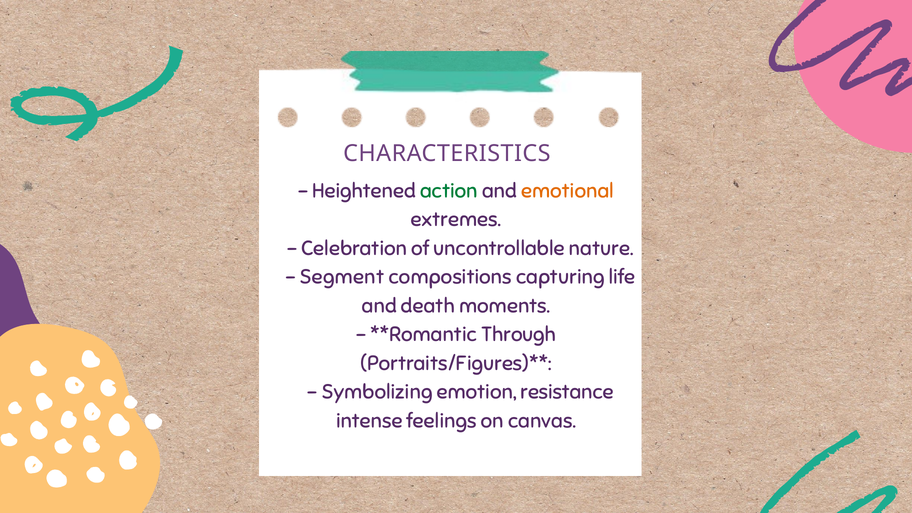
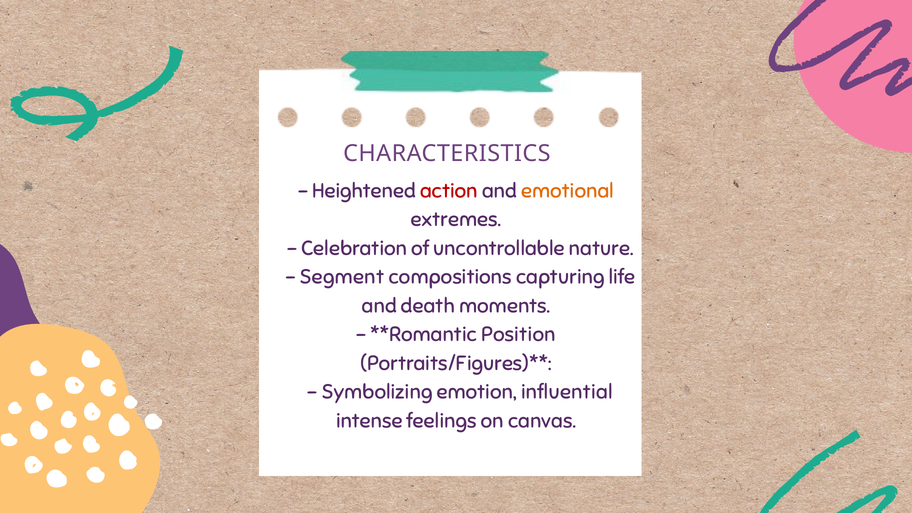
action colour: green -> red (449, 191)
Through: Through -> Position (518, 335)
resistance: resistance -> influential (567, 392)
